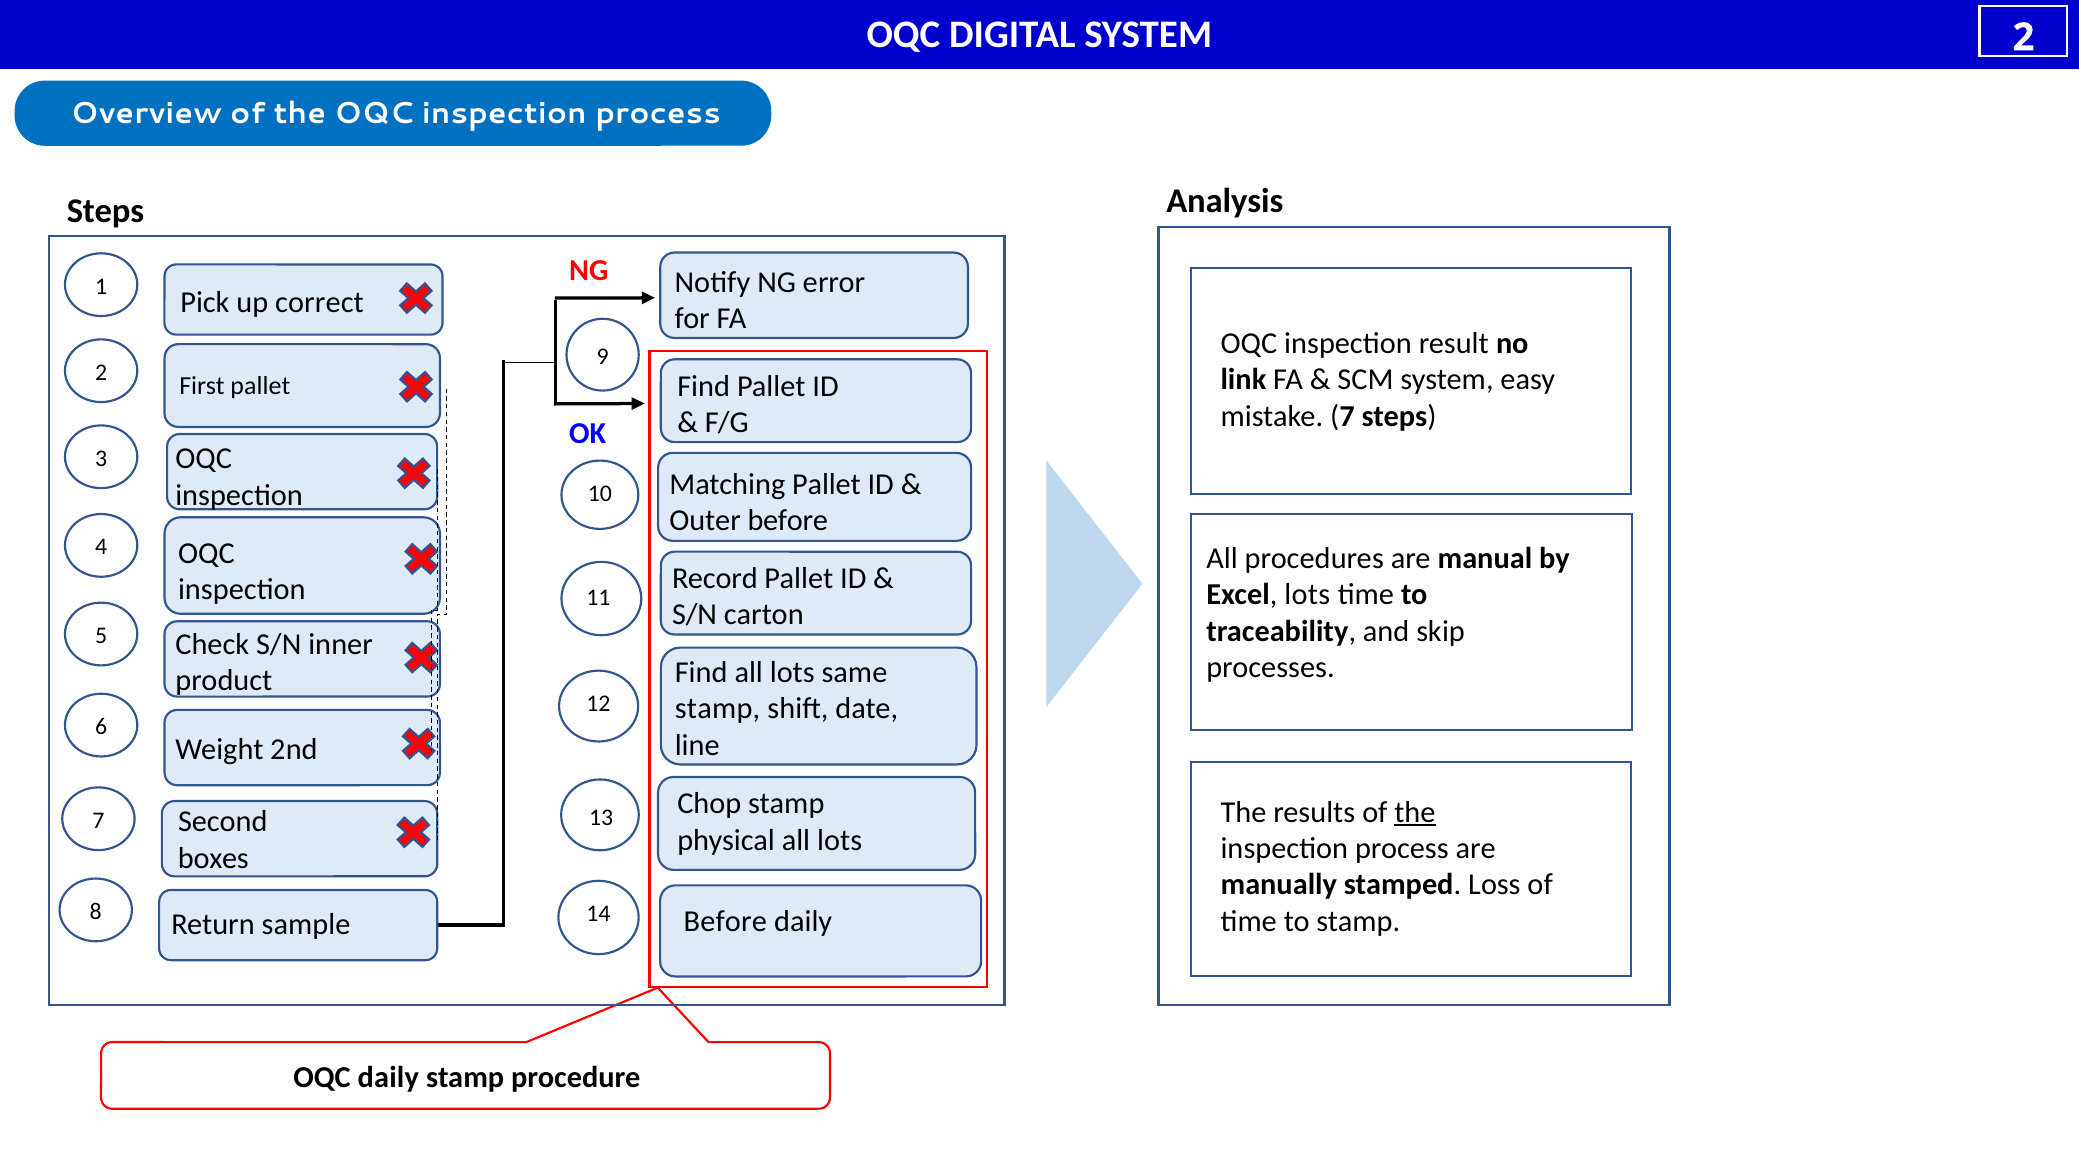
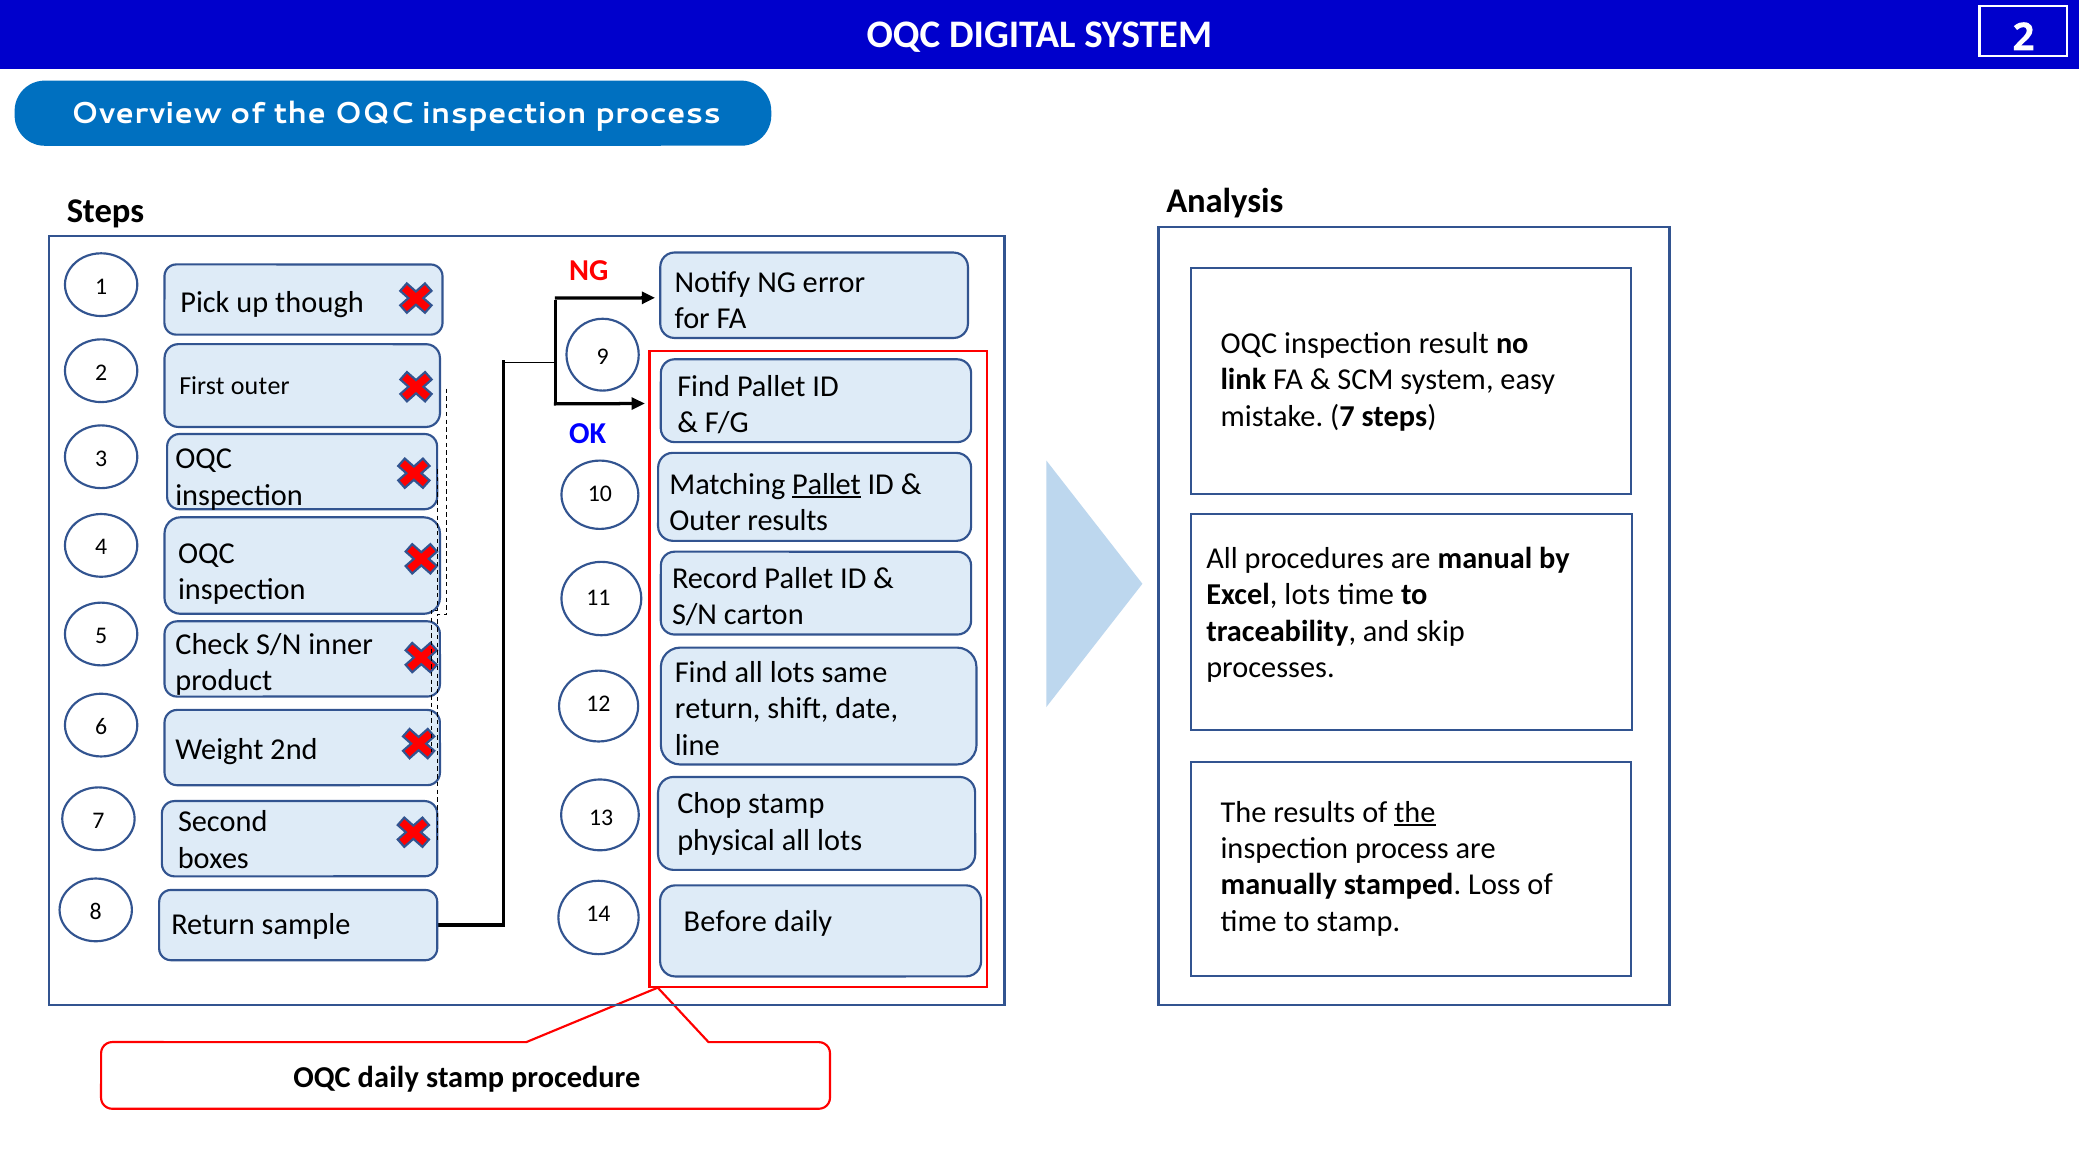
correct: correct -> though (320, 302)
First pallet: pallet -> outer (260, 385)
Pallet underline: none -> present (826, 484)
Outer before: before -> results (788, 521)
stamp: stamp -> return (718, 708)
